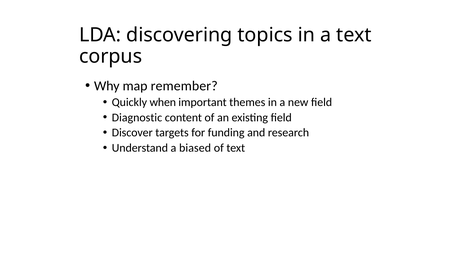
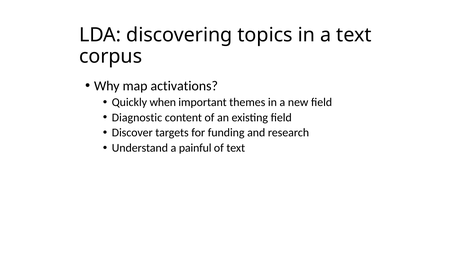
remember: remember -> activations (184, 86)
biased: biased -> painful (195, 148)
